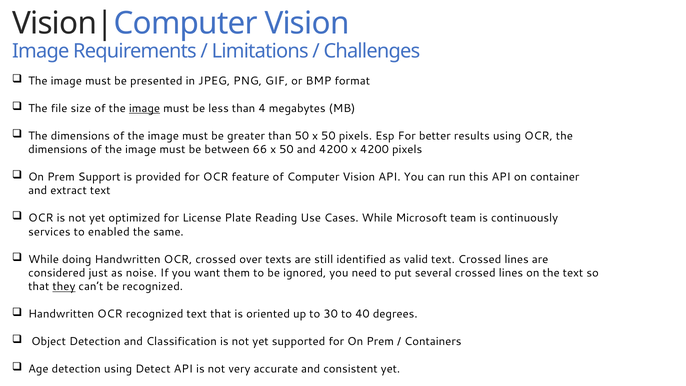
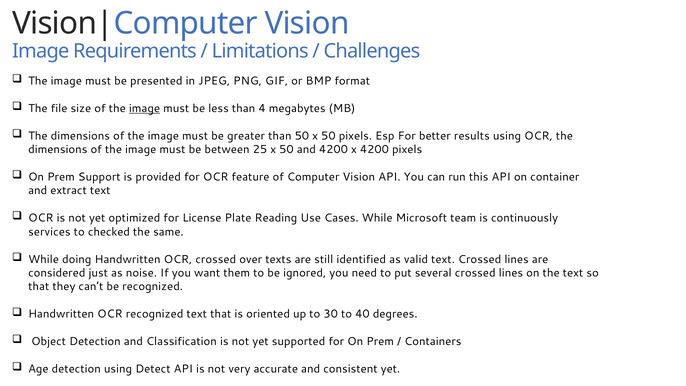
66: 66 -> 25 (260, 149)
enabled: enabled -> checked (109, 232)
they underline: present -> none (64, 287)
